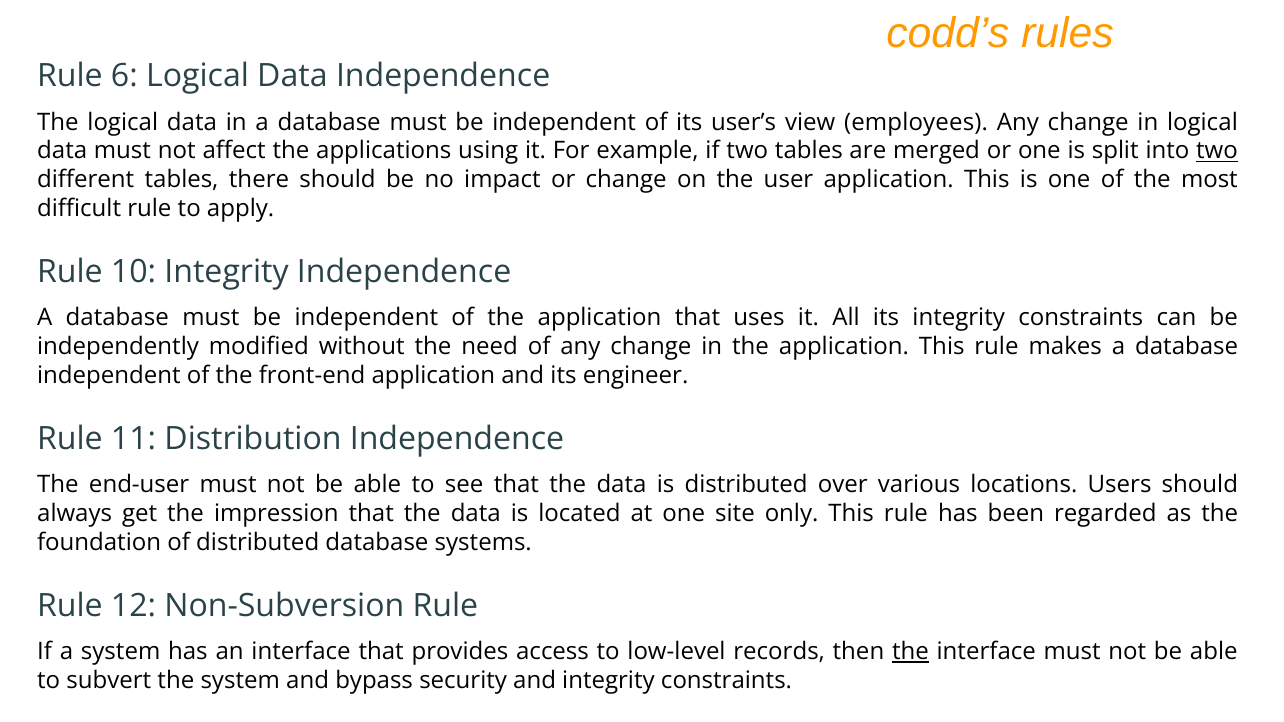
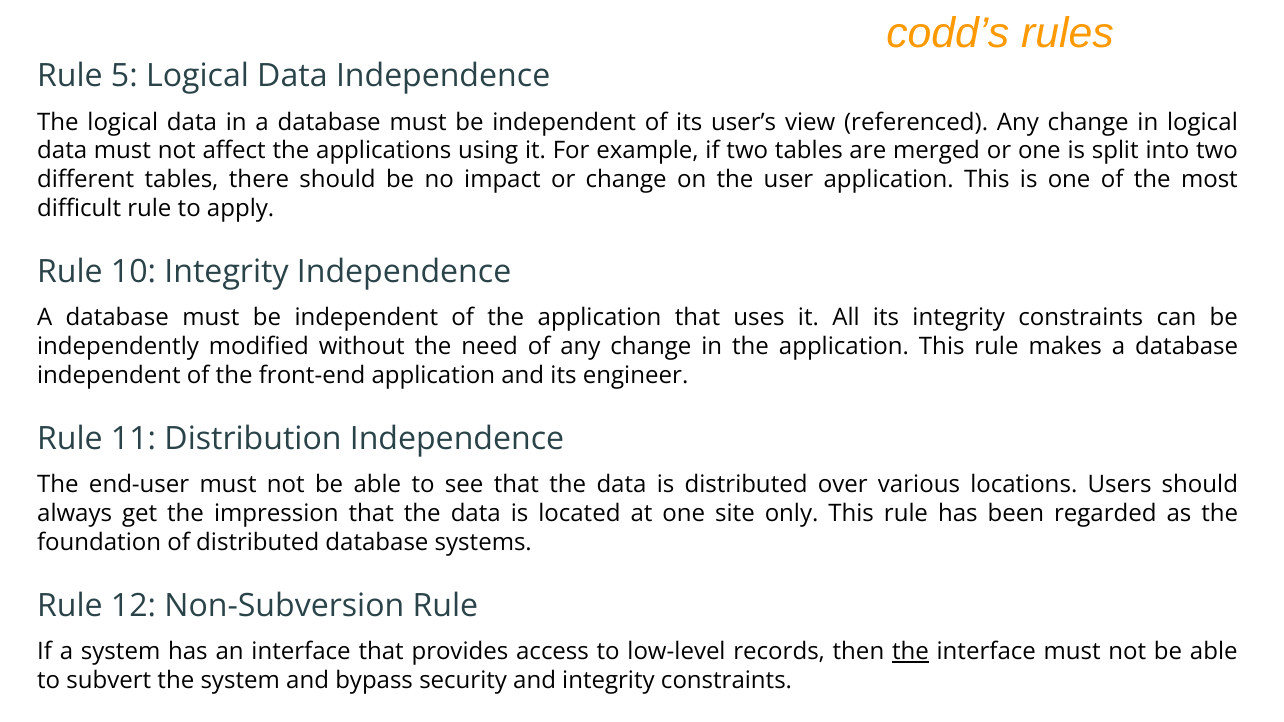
6: 6 -> 5 (124, 76)
employees: employees -> referenced (916, 122)
two underline: present -> none (1217, 151)
